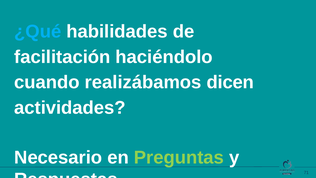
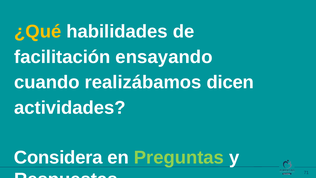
¿Qué colour: light blue -> yellow (38, 31)
haciéndolo: haciéndolo -> ensayando (164, 57)
Necesario: Necesario -> Considera (58, 157)
